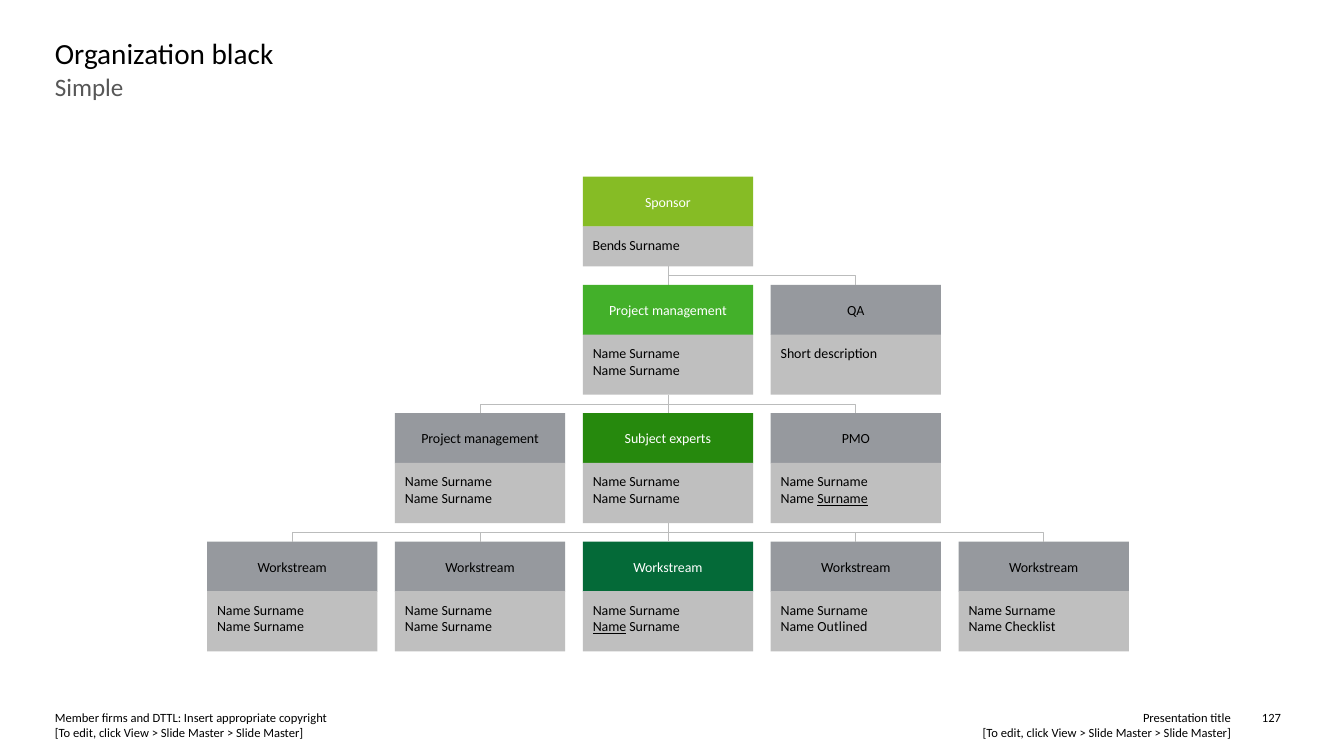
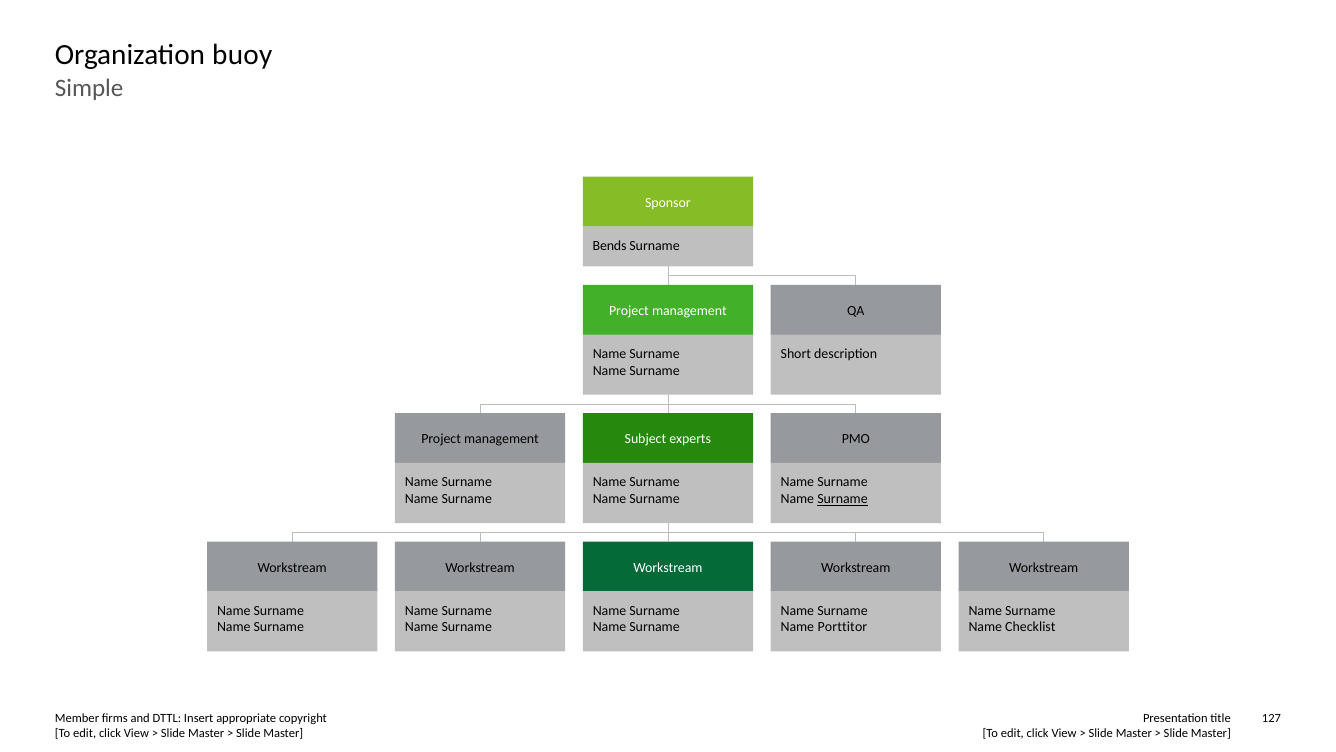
black: black -> buoy (242, 54)
Name underline: present -> none (610, 627)
Outlined: Outlined -> Porttitor (842, 627)
